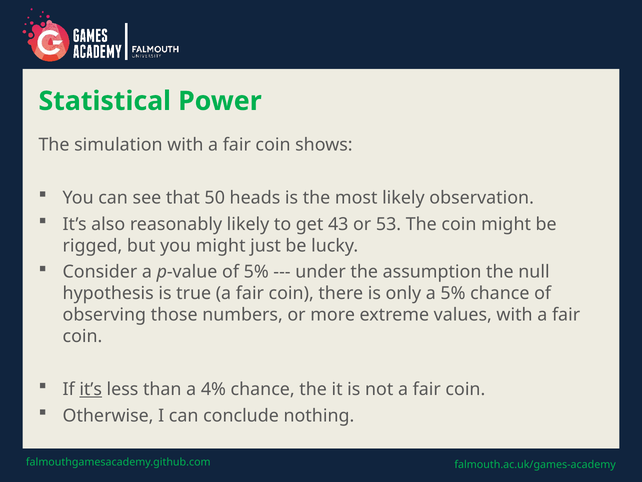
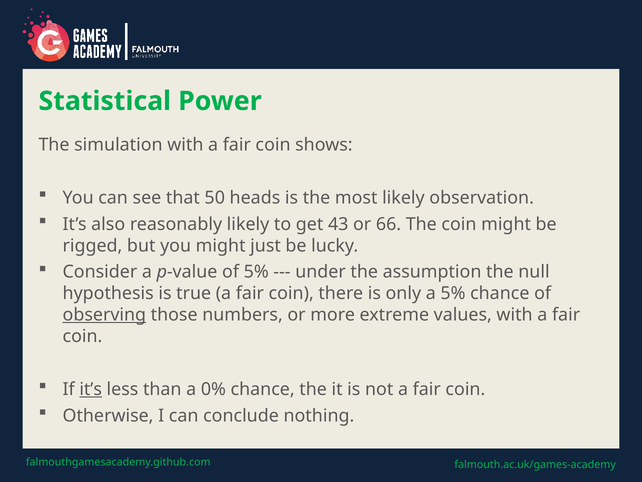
53: 53 -> 66 (389, 224)
observing underline: none -> present (104, 315)
4%: 4% -> 0% (213, 389)
